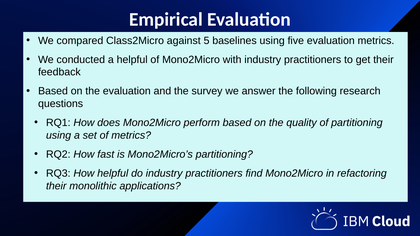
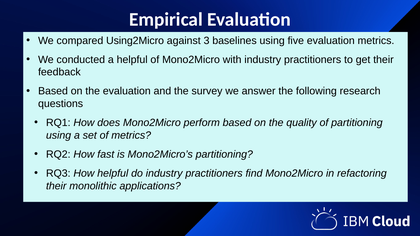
Class2Micro: Class2Micro -> Using2Micro (135, 41)
5: 5 -> 3 (207, 41)
